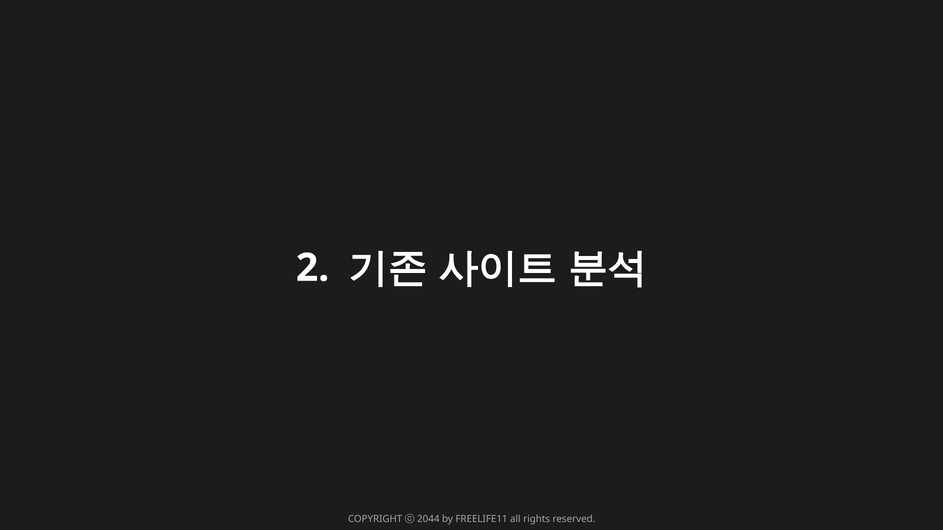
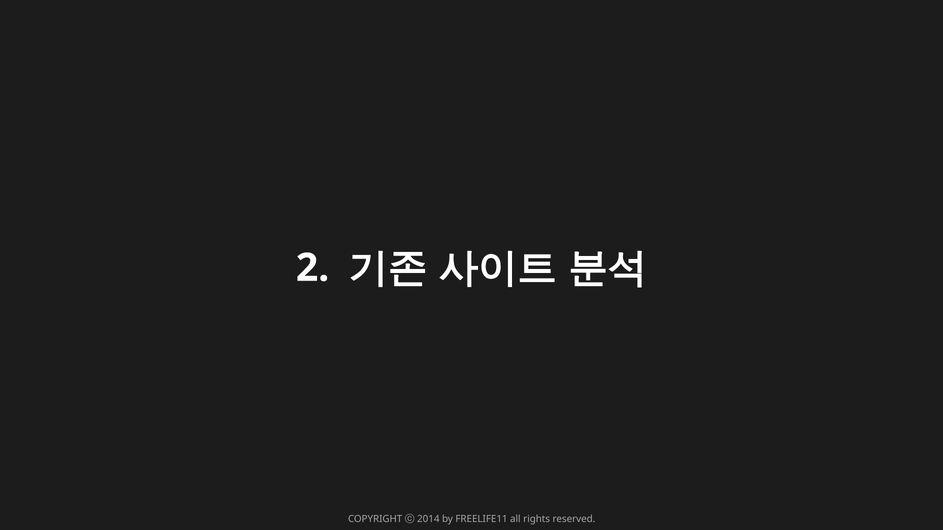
2044: 2044 -> 2014 (428, 519)
